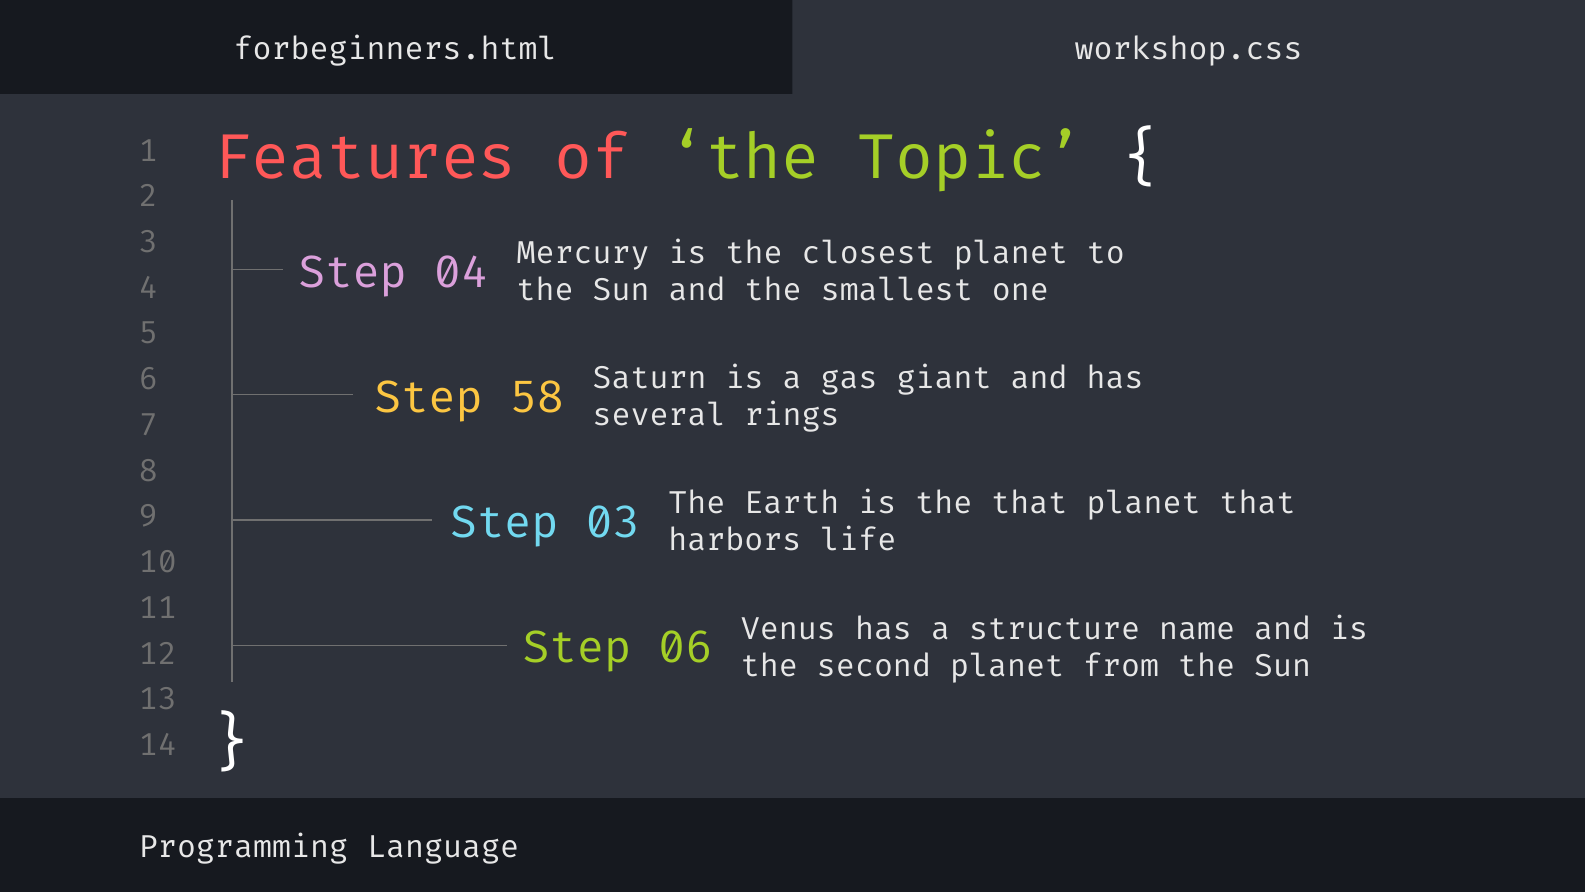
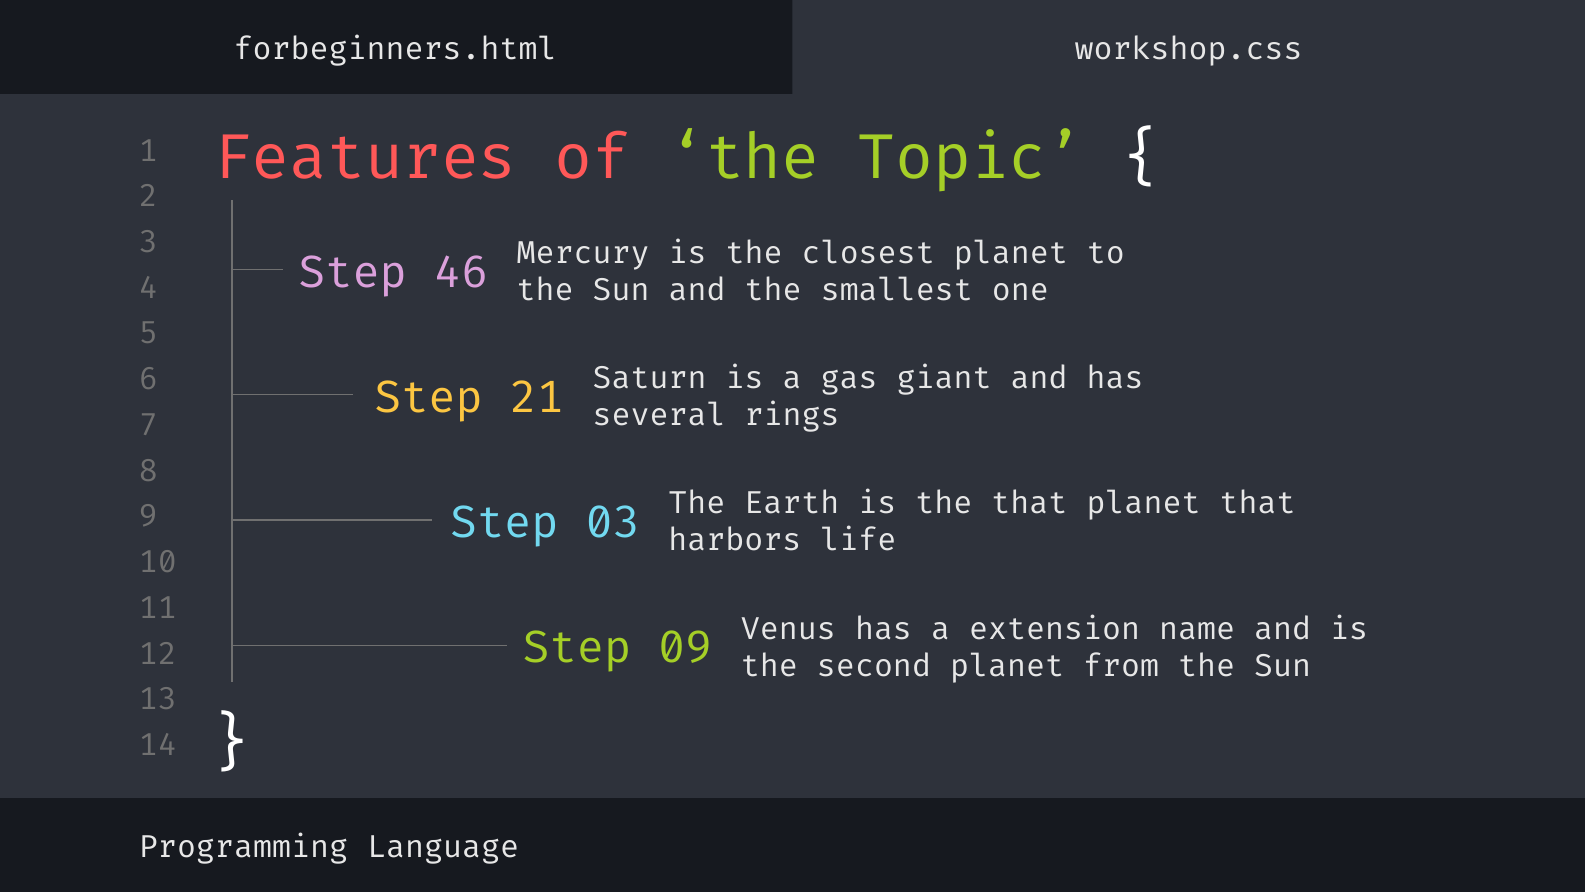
04: 04 -> 46 (461, 272)
58: 58 -> 21 (537, 398)
06: 06 -> 09 (685, 648)
structure: structure -> extension (1055, 629)
